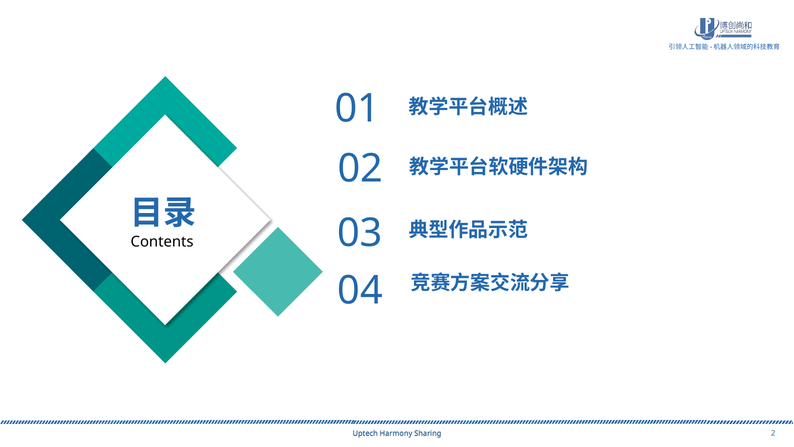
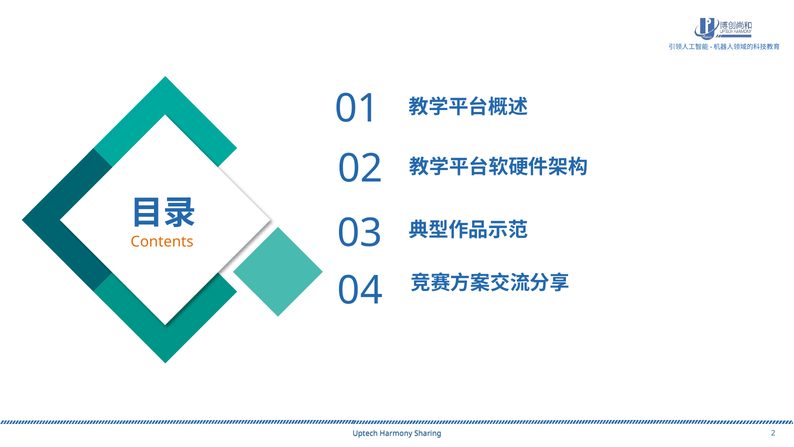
Contents colour: black -> orange (162, 242)
